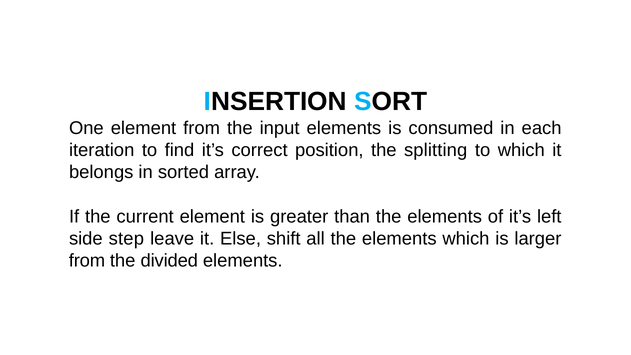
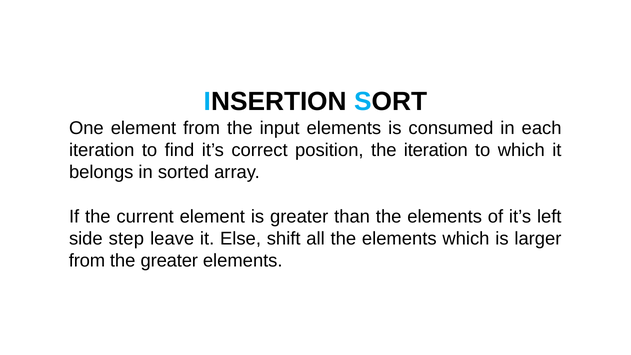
the splitting: splitting -> iteration (436, 150)
the divided: divided -> greater (169, 261)
